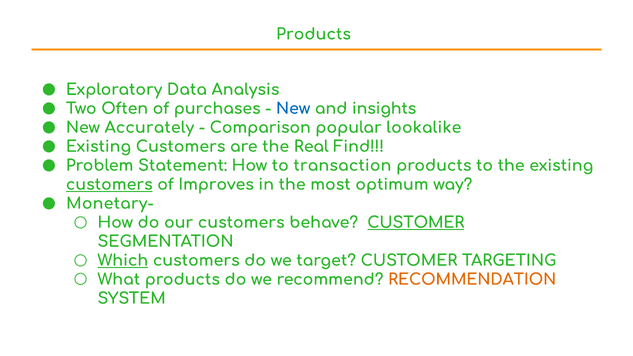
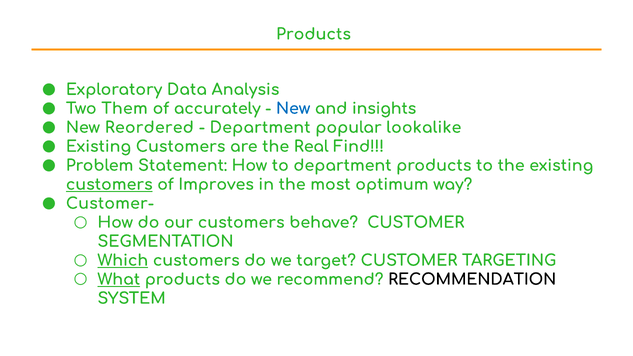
Often: Often -> Them (125, 109)
purchases: purchases -> accurately (217, 109)
Accurately: Accurately -> Reordered (149, 128)
Comparison: Comparison -> Department (260, 128)
to transaction: transaction -> department (342, 166)
Monetary-: Monetary- -> Customer- (110, 204)
CUSTOMER underline: present -> none (416, 223)
What underline: none -> present (119, 280)
RECOMMENDATION colour: orange -> black (472, 280)
